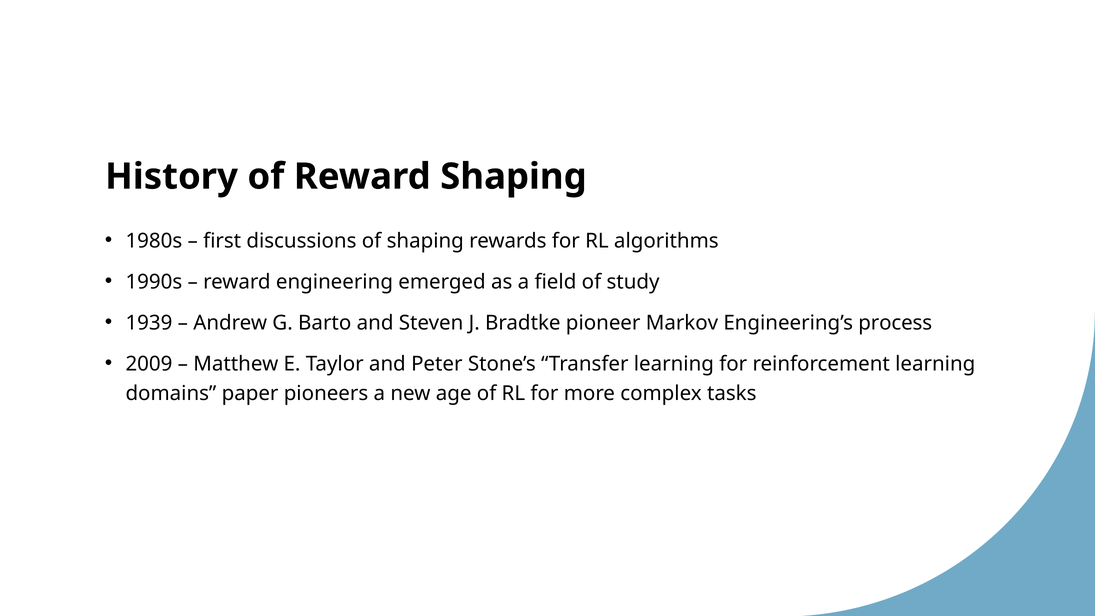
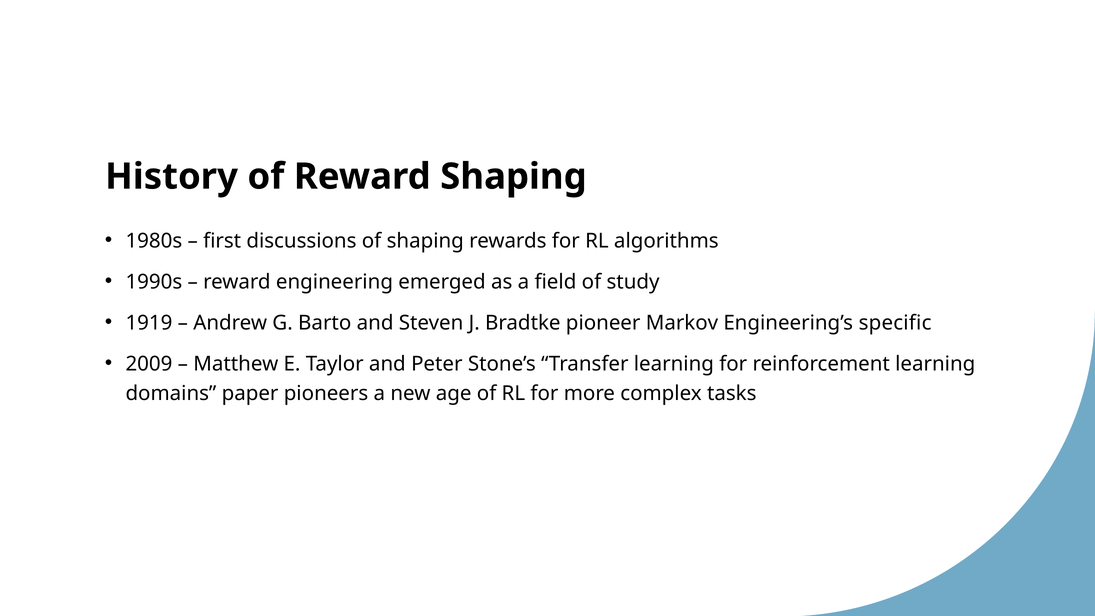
1939: 1939 -> 1919 (149, 323)
process: process -> specific (895, 323)
